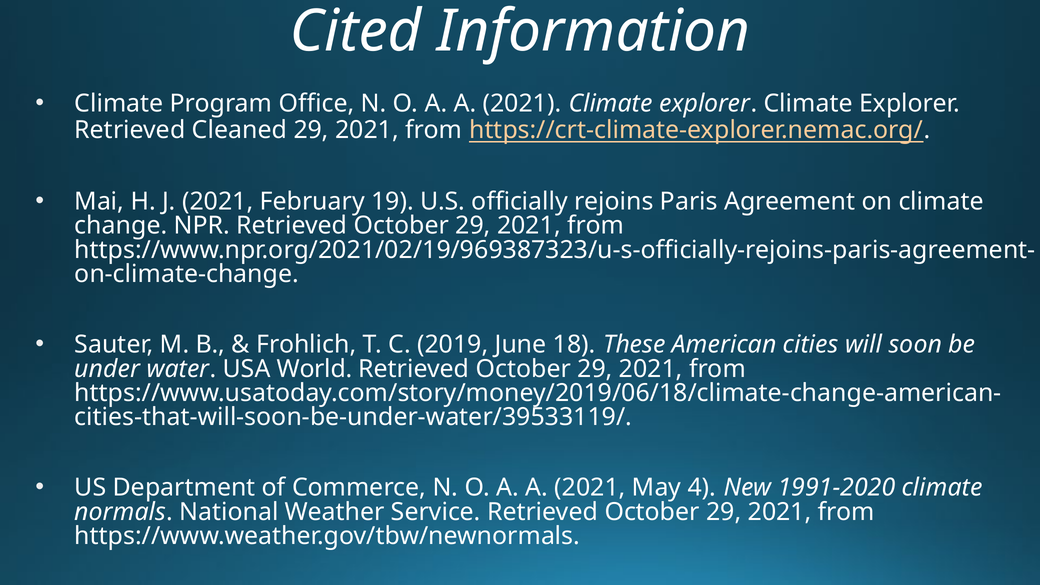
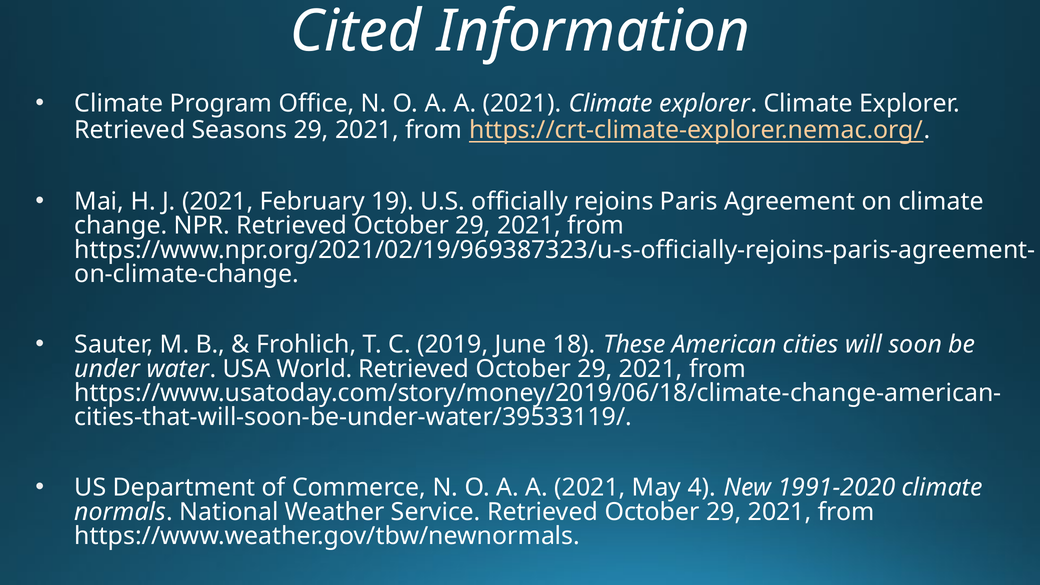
Cleaned: Cleaned -> Seasons (240, 130)
